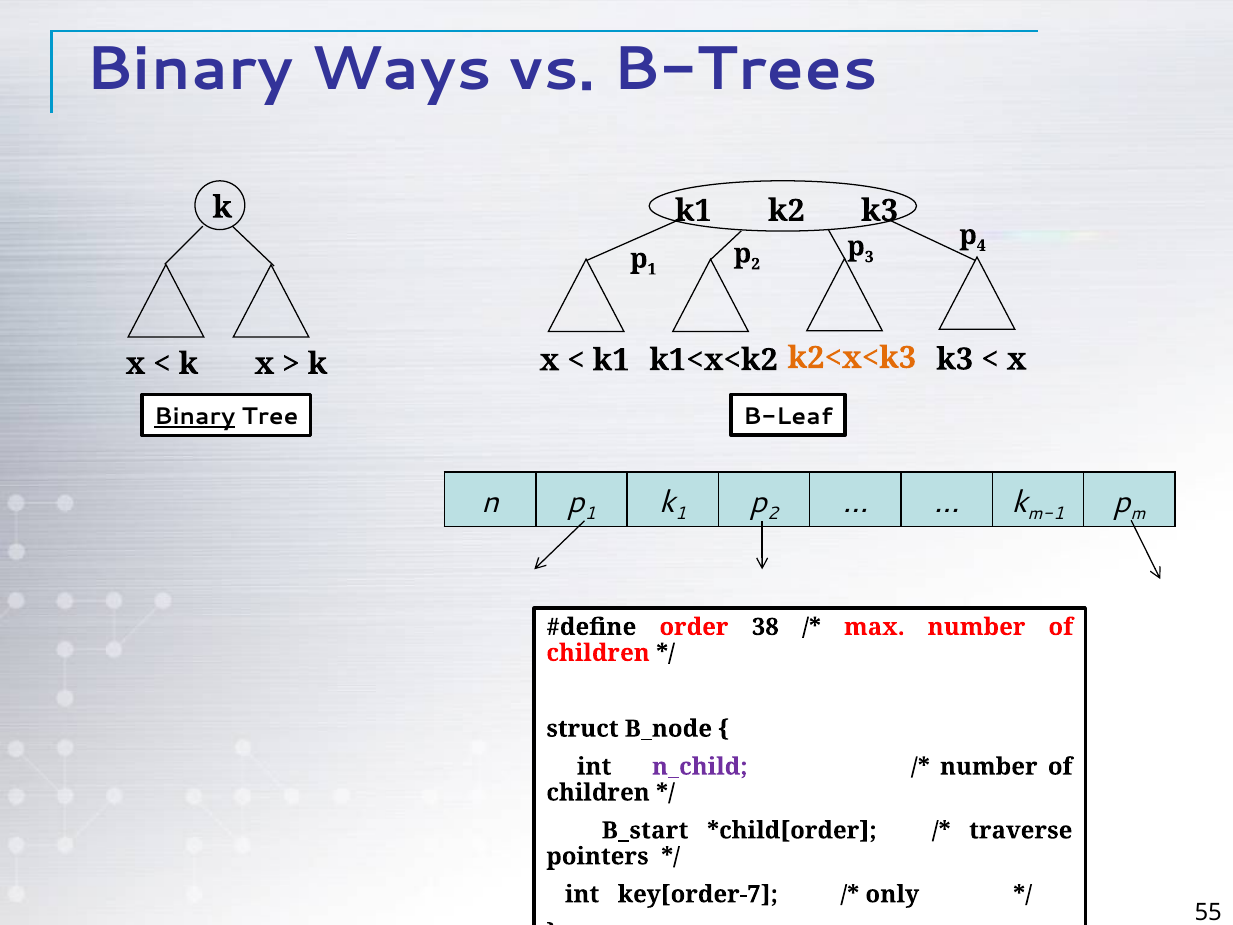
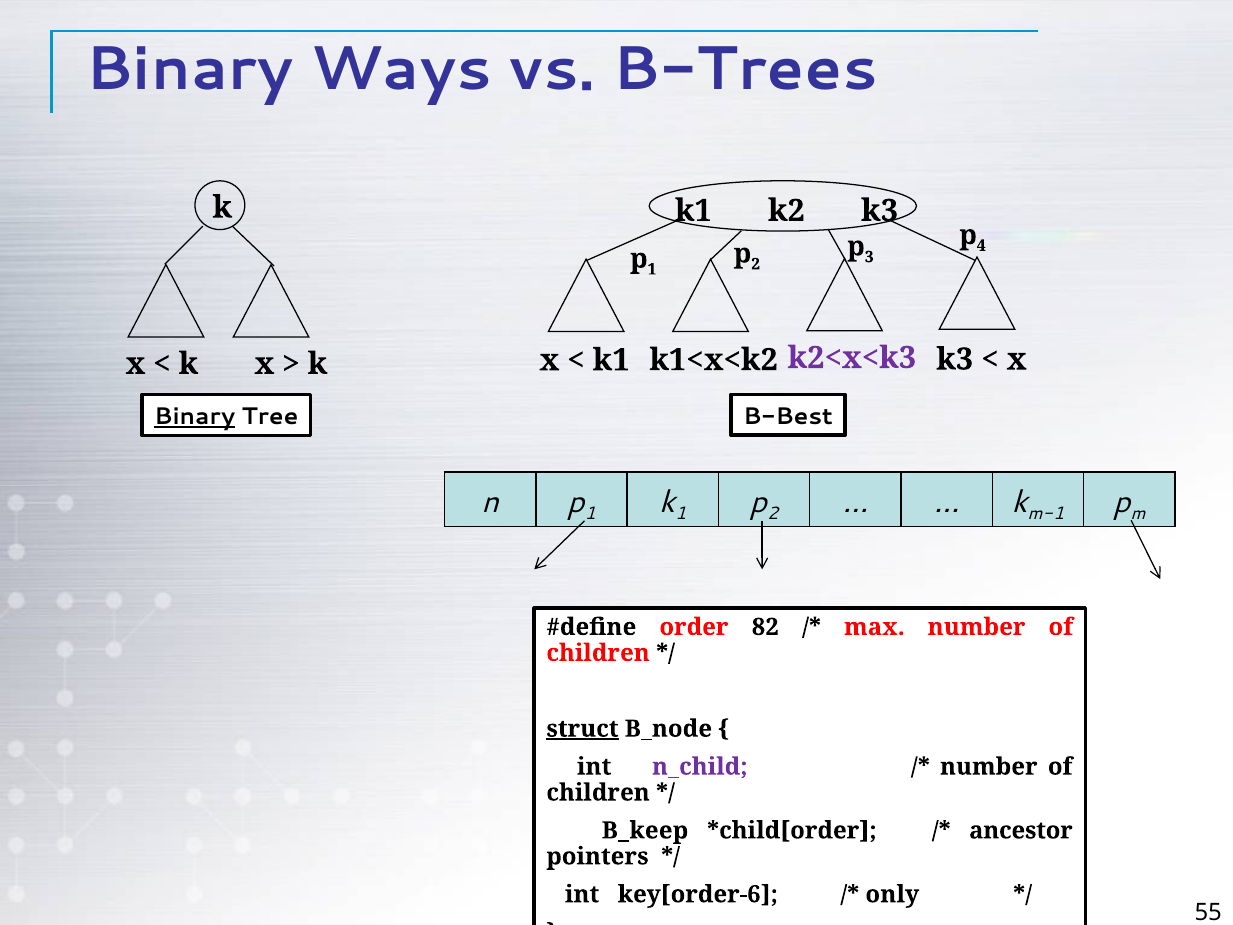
k2<x<k3 colour: orange -> purple (852, 358)
B-Leaf: B-Leaf -> B-Best (788, 416)
38: 38 -> 82 (765, 627)
struct underline: none -> present (582, 729)
B_start: B_start -> B_keep (645, 830)
traverse: traverse -> ancestor (1021, 830)
key[order-7: key[order-7 -> key[order-6 (698, 894)
